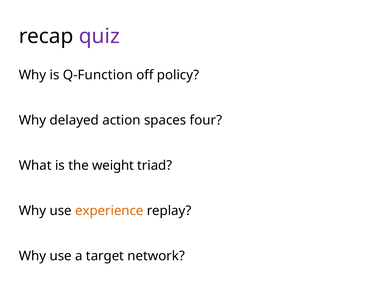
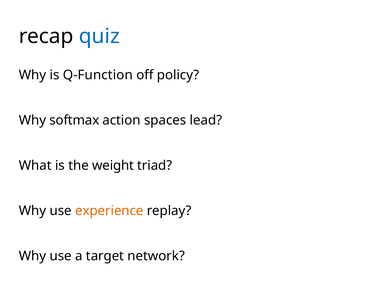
quiz colour: purple -> blue (99, 36)
delayed: delayed -> softmax (74, 120)
four: four -> lead (206, 120)
